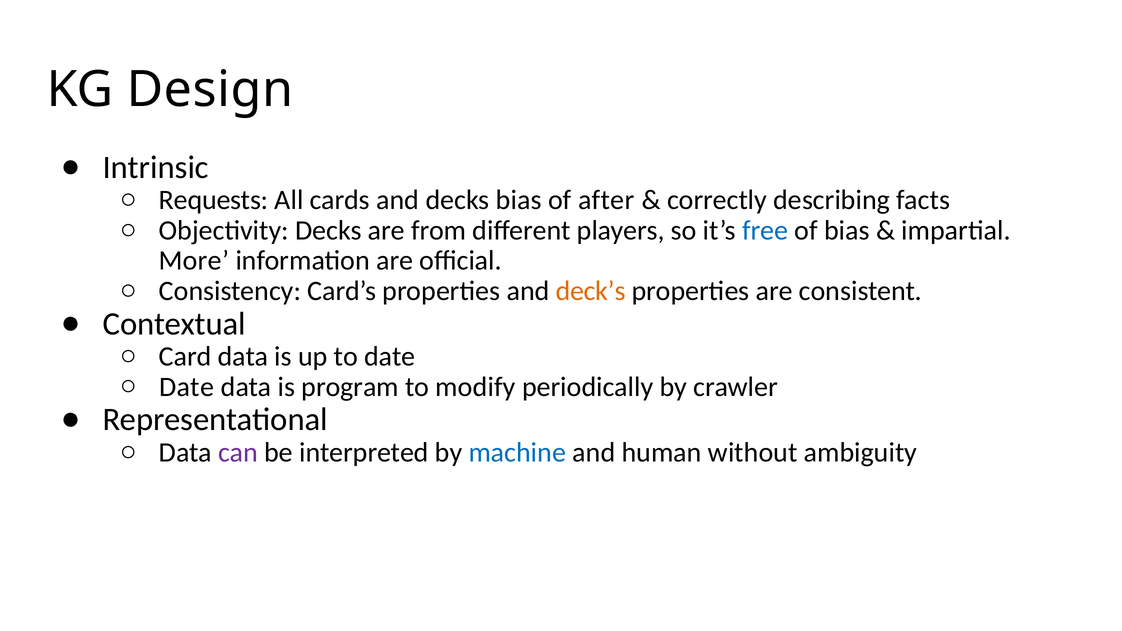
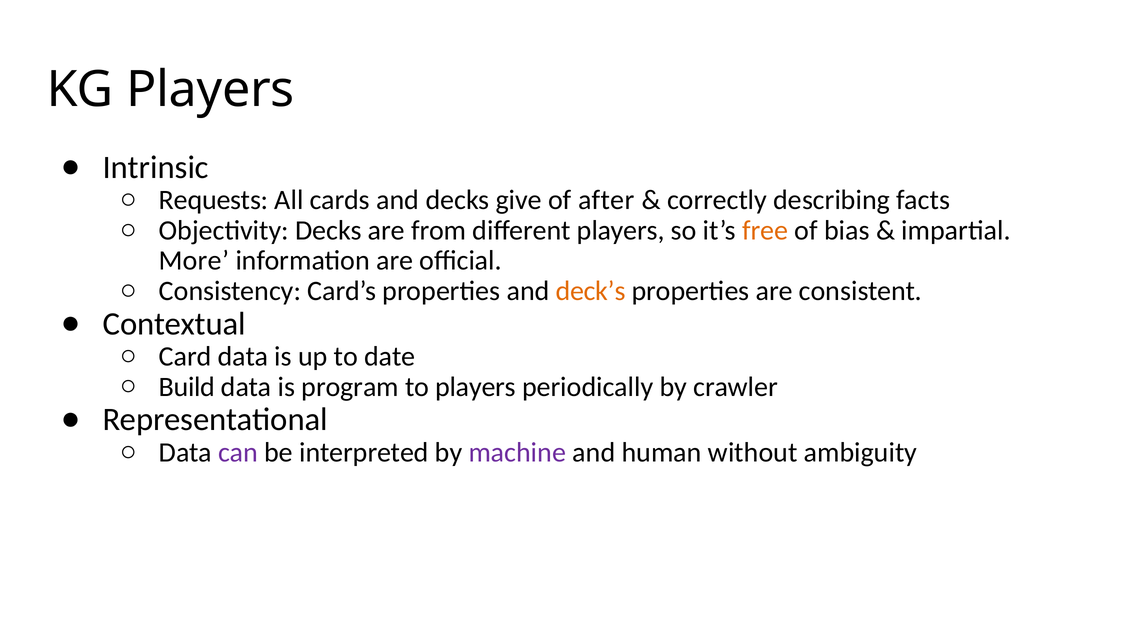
KG Design: Design -> Players (210, 90)
decks bias: bias -> give (519, 200)
free colour: blue -> orange (765, 230)
Date: Date -> Build (187, 387)
to modify: modify -> players (476, 387)
machine colour: blue -> purple (517, 453)
